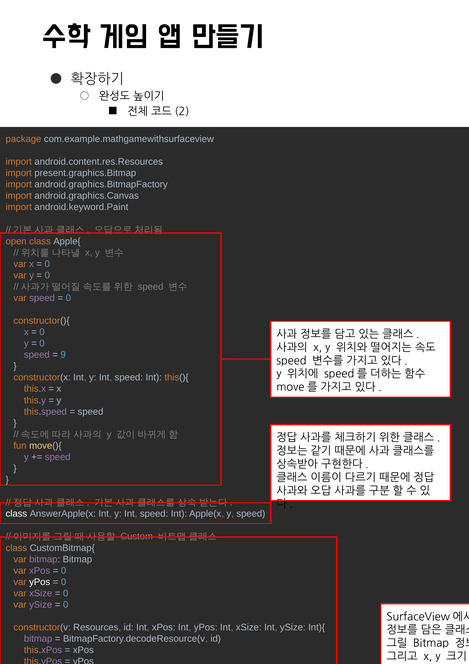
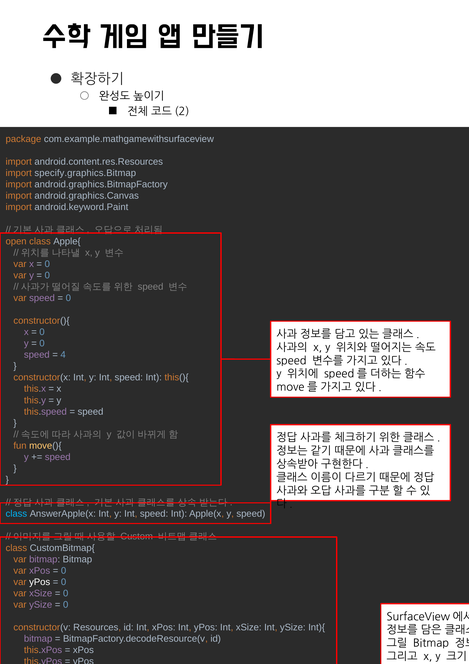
present.graphics.Bitmap: present.graphics.Bitmap -> specify.graphics.Bitmap (85, 173)
9: 9 -> 4 (63, 354)
class colour: white -> light blue (16, 513)
